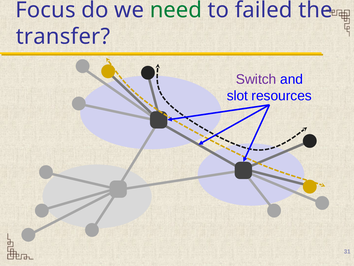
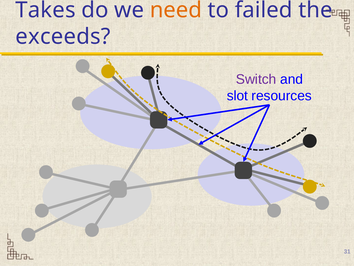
Focus: Focus -> Takes (45, 10)
need colour: green -> orange (176, 10)
transfer: transfer -> exceeds (63, 37)
